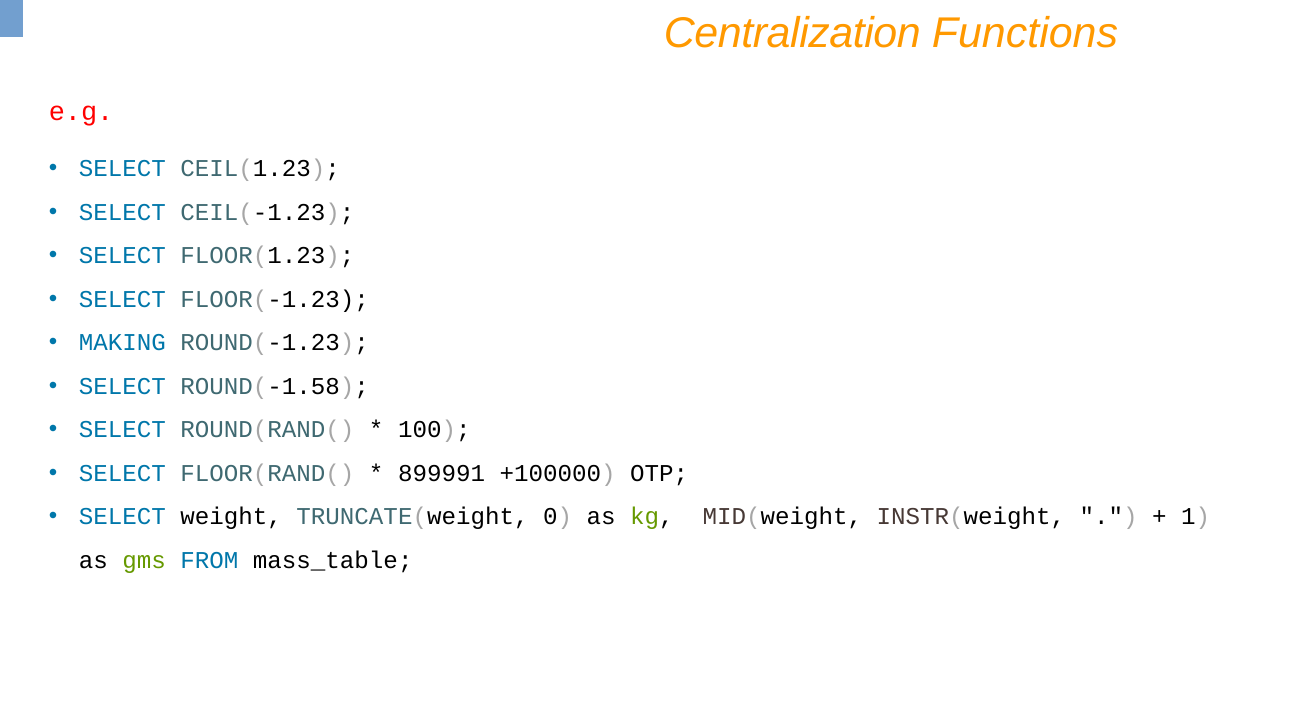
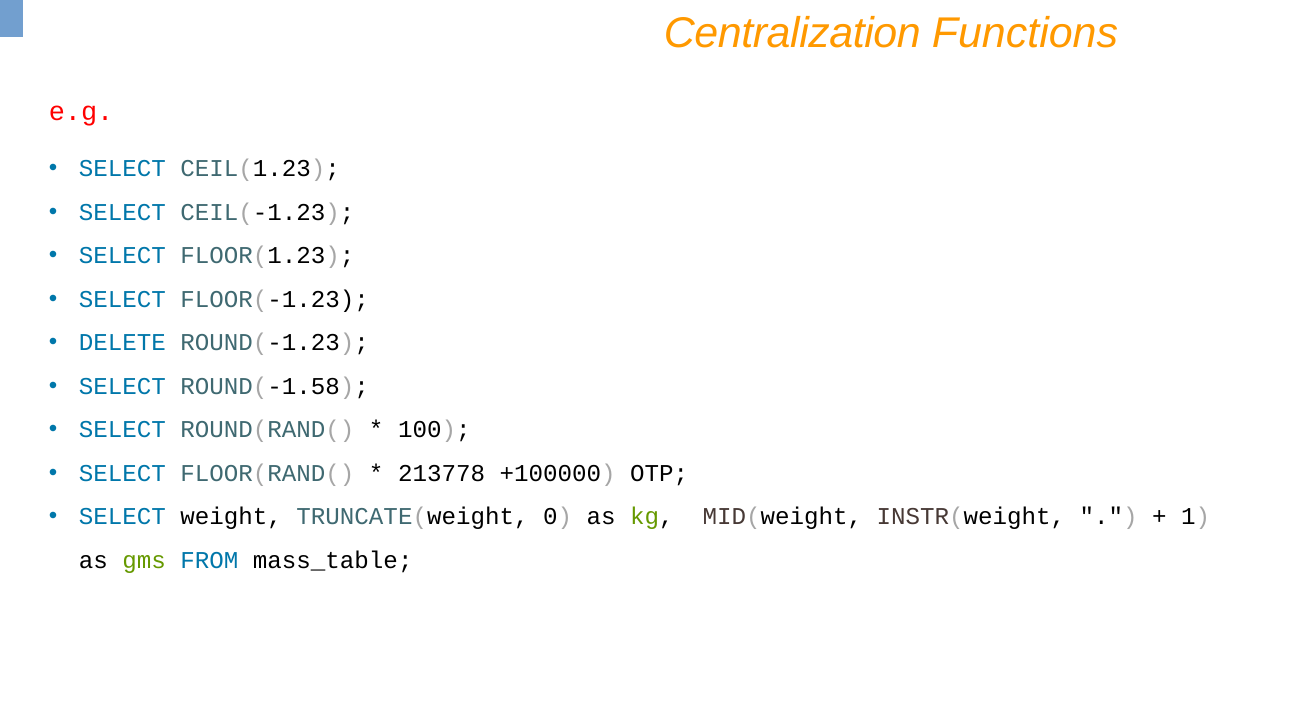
MAKING: MAKING -> DELETE (122, 343)
899991: 899991 -> 213778 (442, 474)
